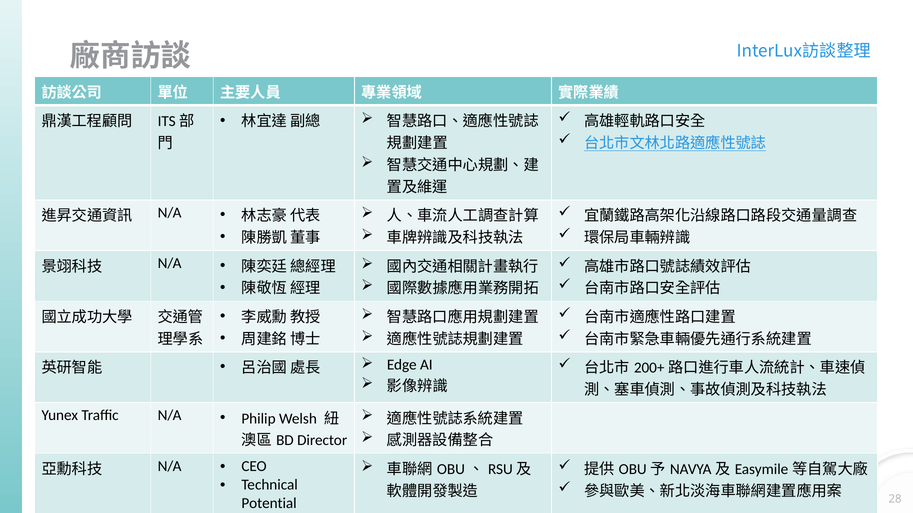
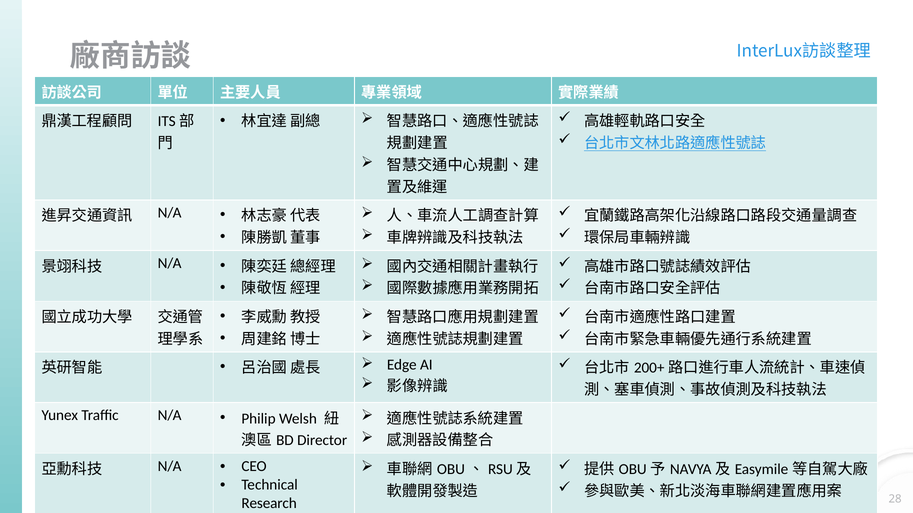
Potential: Potential -> Research (269, 504)
